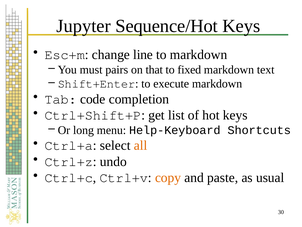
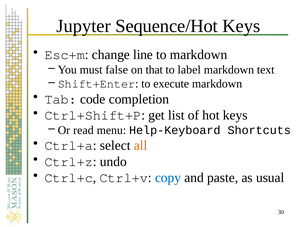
pairs: pairs -> false (117, 70)
fixed: fixed -> label (189, 70)
long: long -> read (83, 130)
copy colour: orange -> blue (168, 177)
